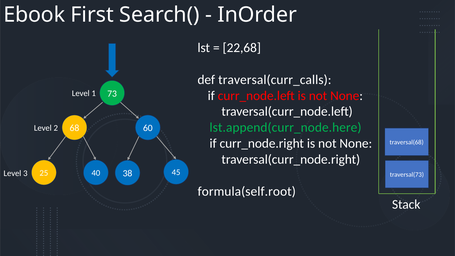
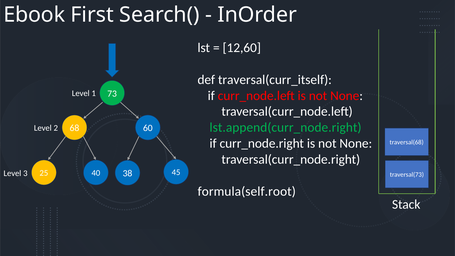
22,68: 22,68 -> 12,60 (242, 48)
traversal(curr_calls: traversal(curr_calls -> traversal(curr_itself (275, 80)
lst.append(curr_node.here: lst.append(curr_node.here -> lst.append(curr_node.right (286, 128)
